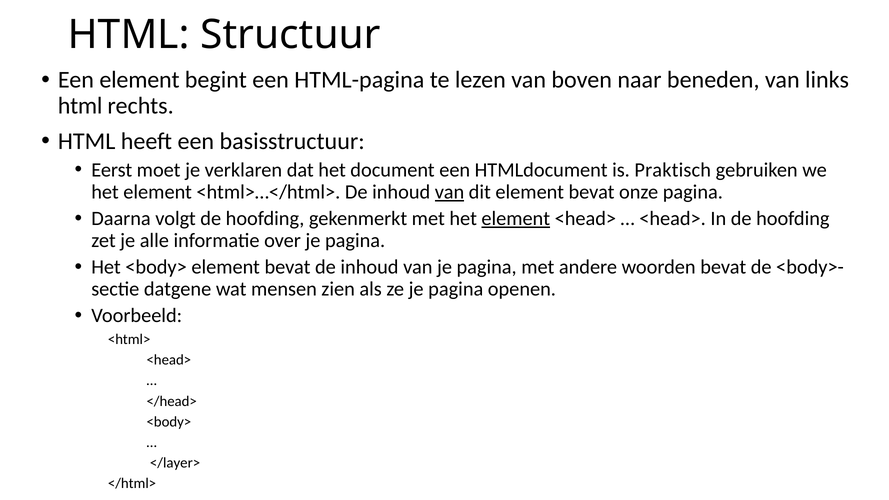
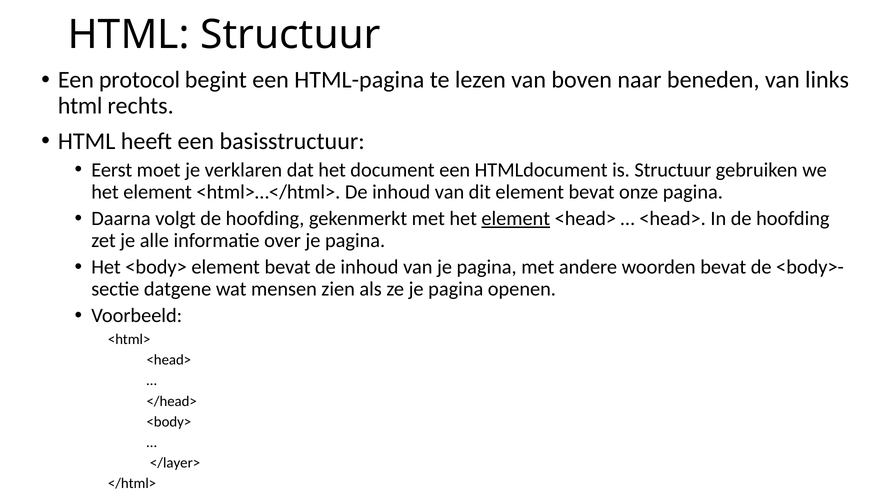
Een element: element -> protocol (140, 80)
is Praktisch: Praktisch -> Structuur (673, 170)
van underline: present -> none (450, 192)
